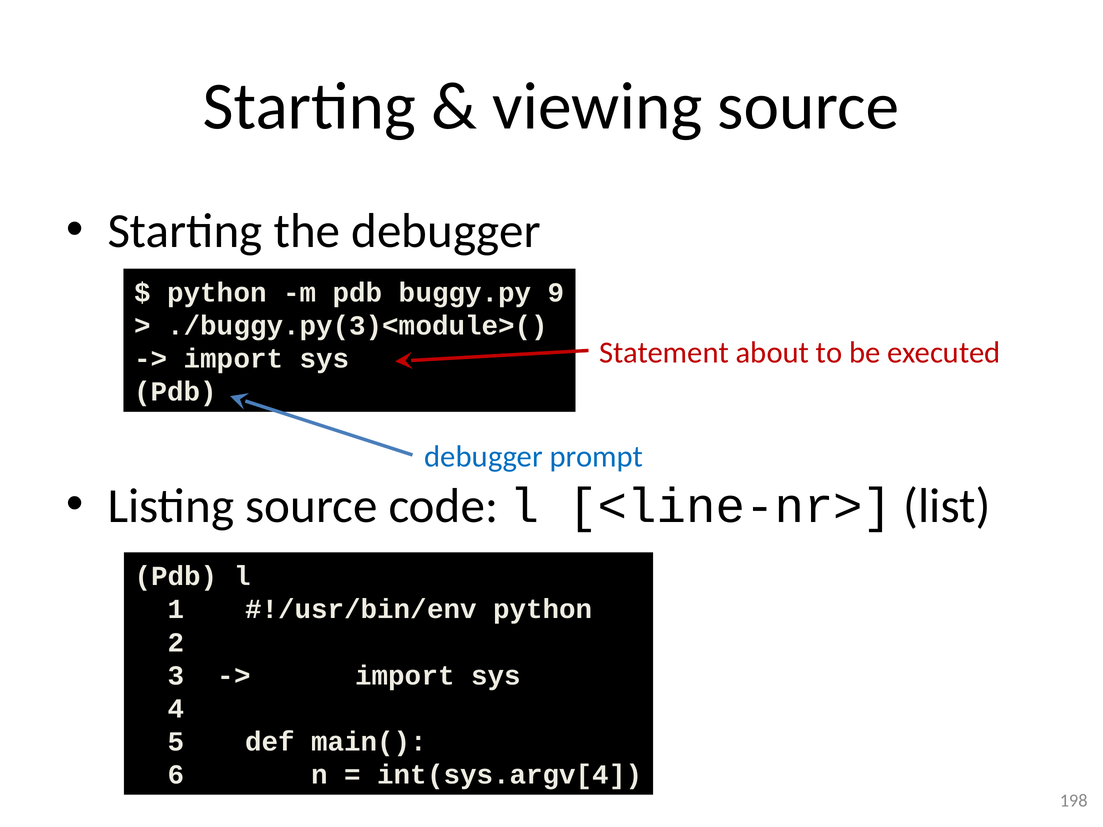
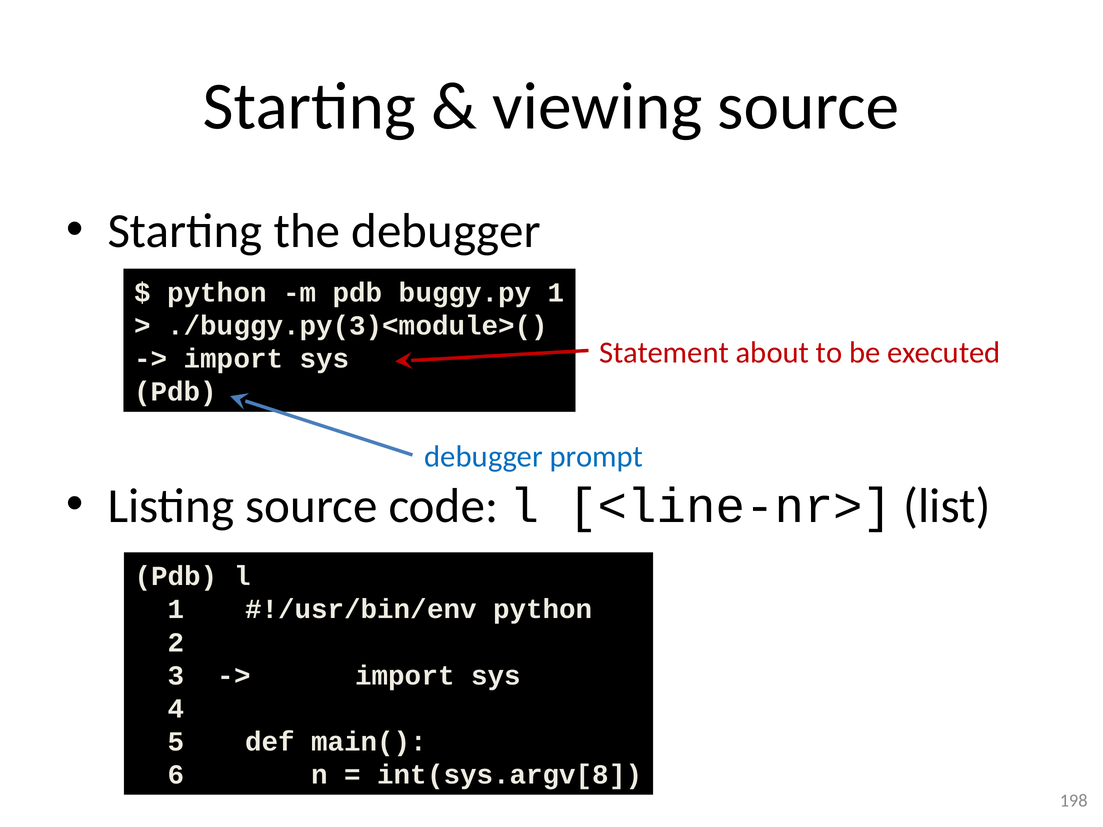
buggy.py 9: 9 -> 1 (556, 293)
int(sys.argv[4: int(sys.argv[4 -> int(sys.argv[8 (510, 775)
